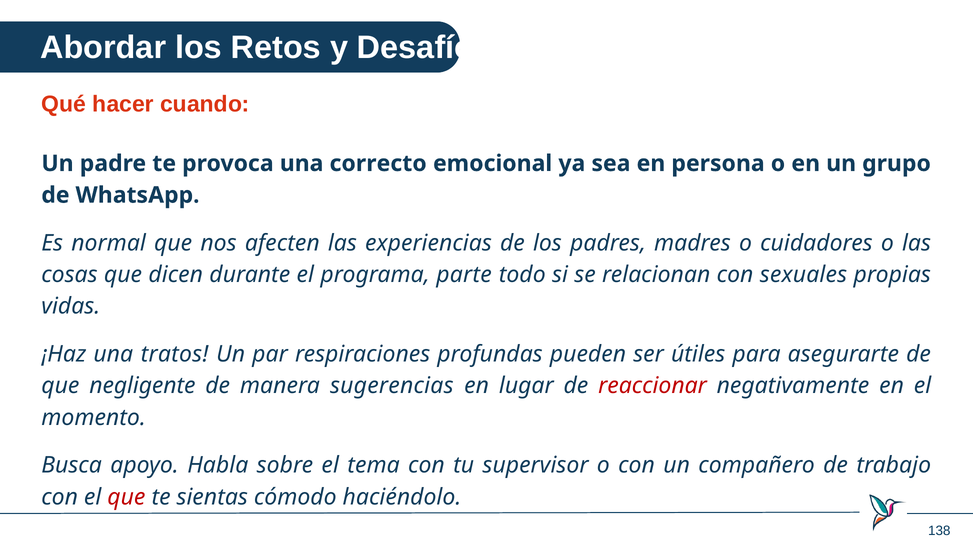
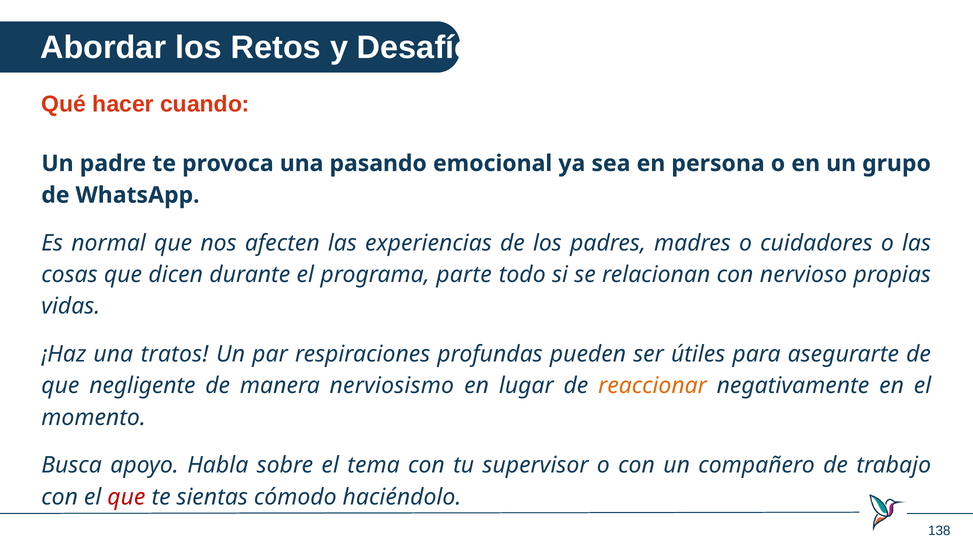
correcto: correcto -> pasando (378, 164)
sexuales: sexuales -> nervioso (804, 275)
sugerencias: sugerencias -> nerviosismo (392, 386)
reaccionar colour: red -> orange (653, 386)
